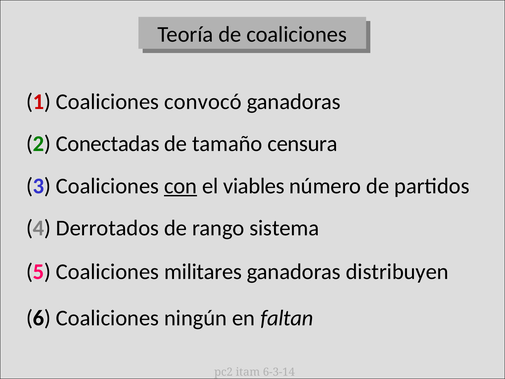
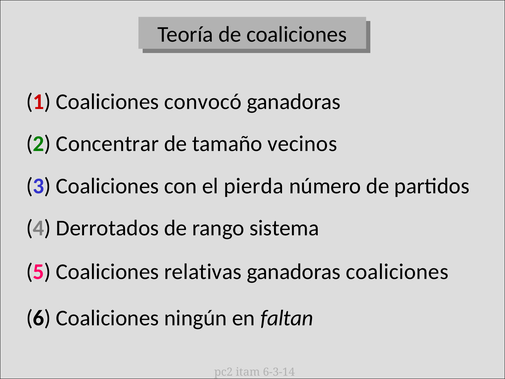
Conectadas: Conectadas -> Concentrar (107, 144)
censura: censura -> vecinos (302, 144)
con underline: present -> none (181, 186)
viables: viables -> pierda (254, 186)
militares: militares -> relativas (203, 272)
ganadoras distribuyen: distribuyen -> coaliciones (397, 272)
